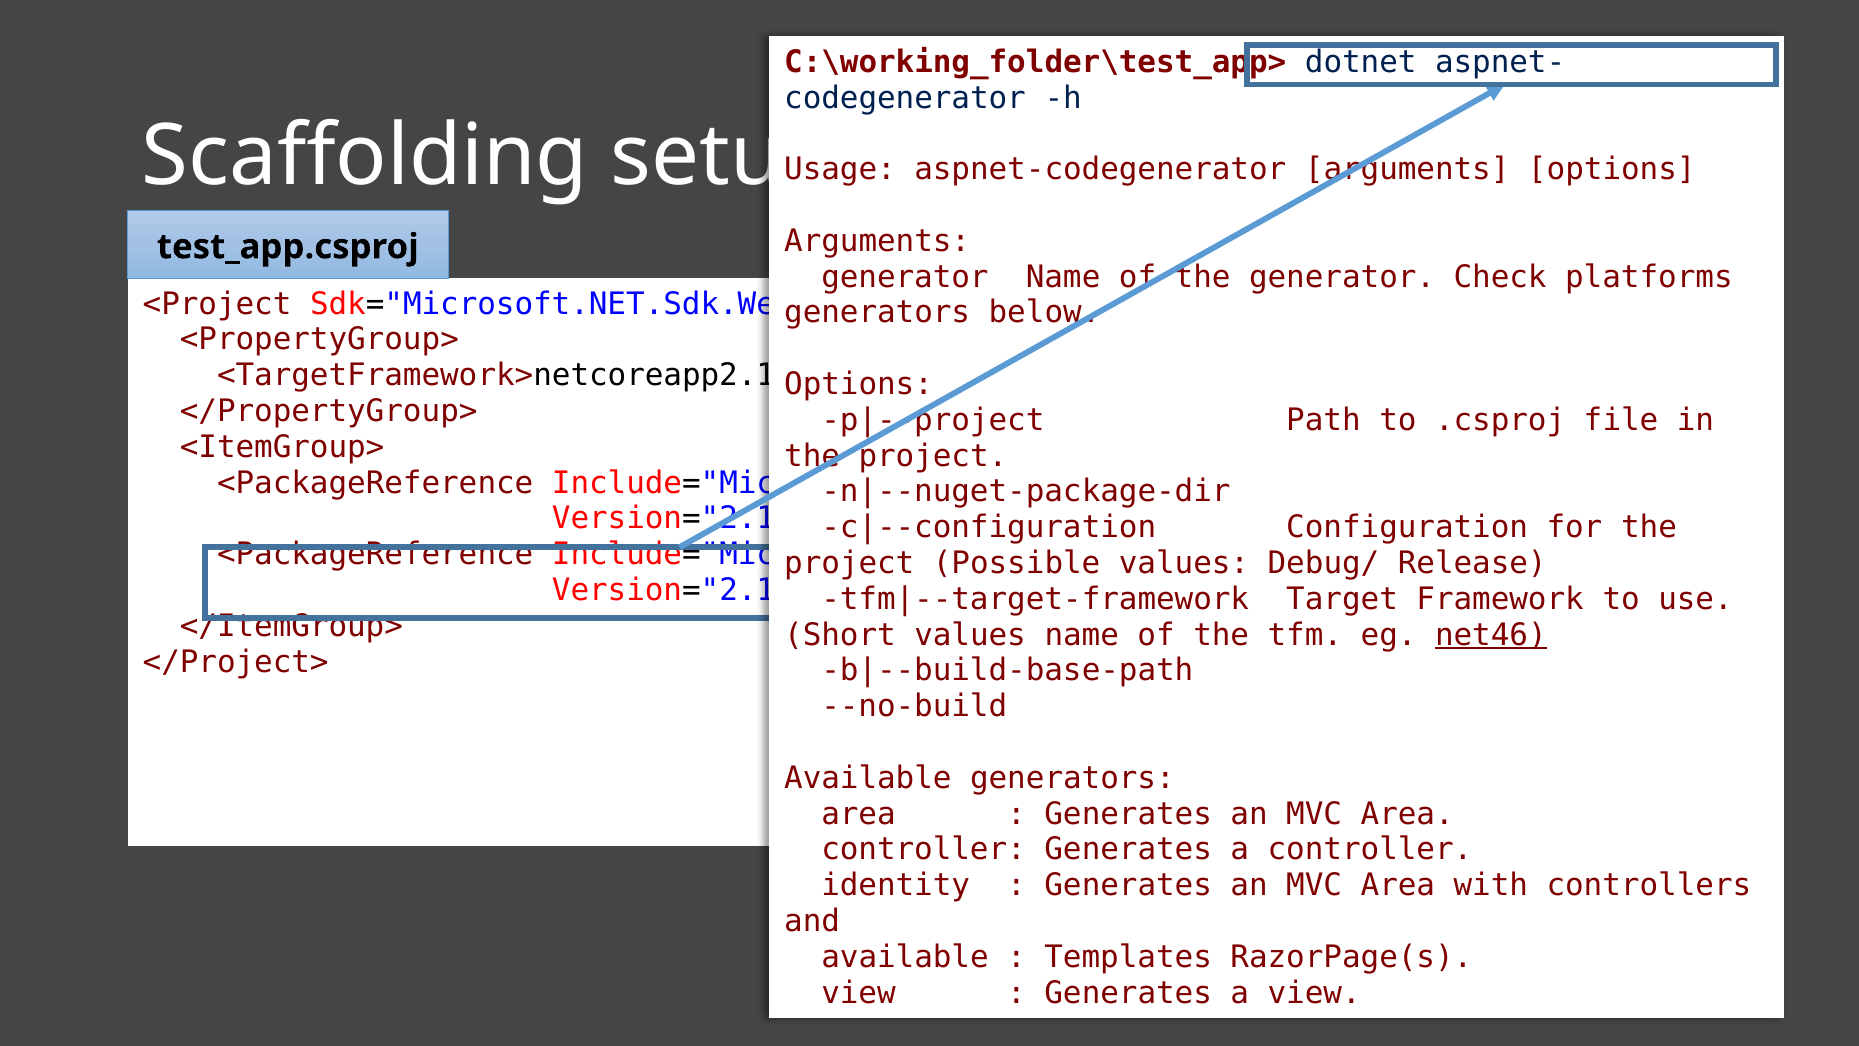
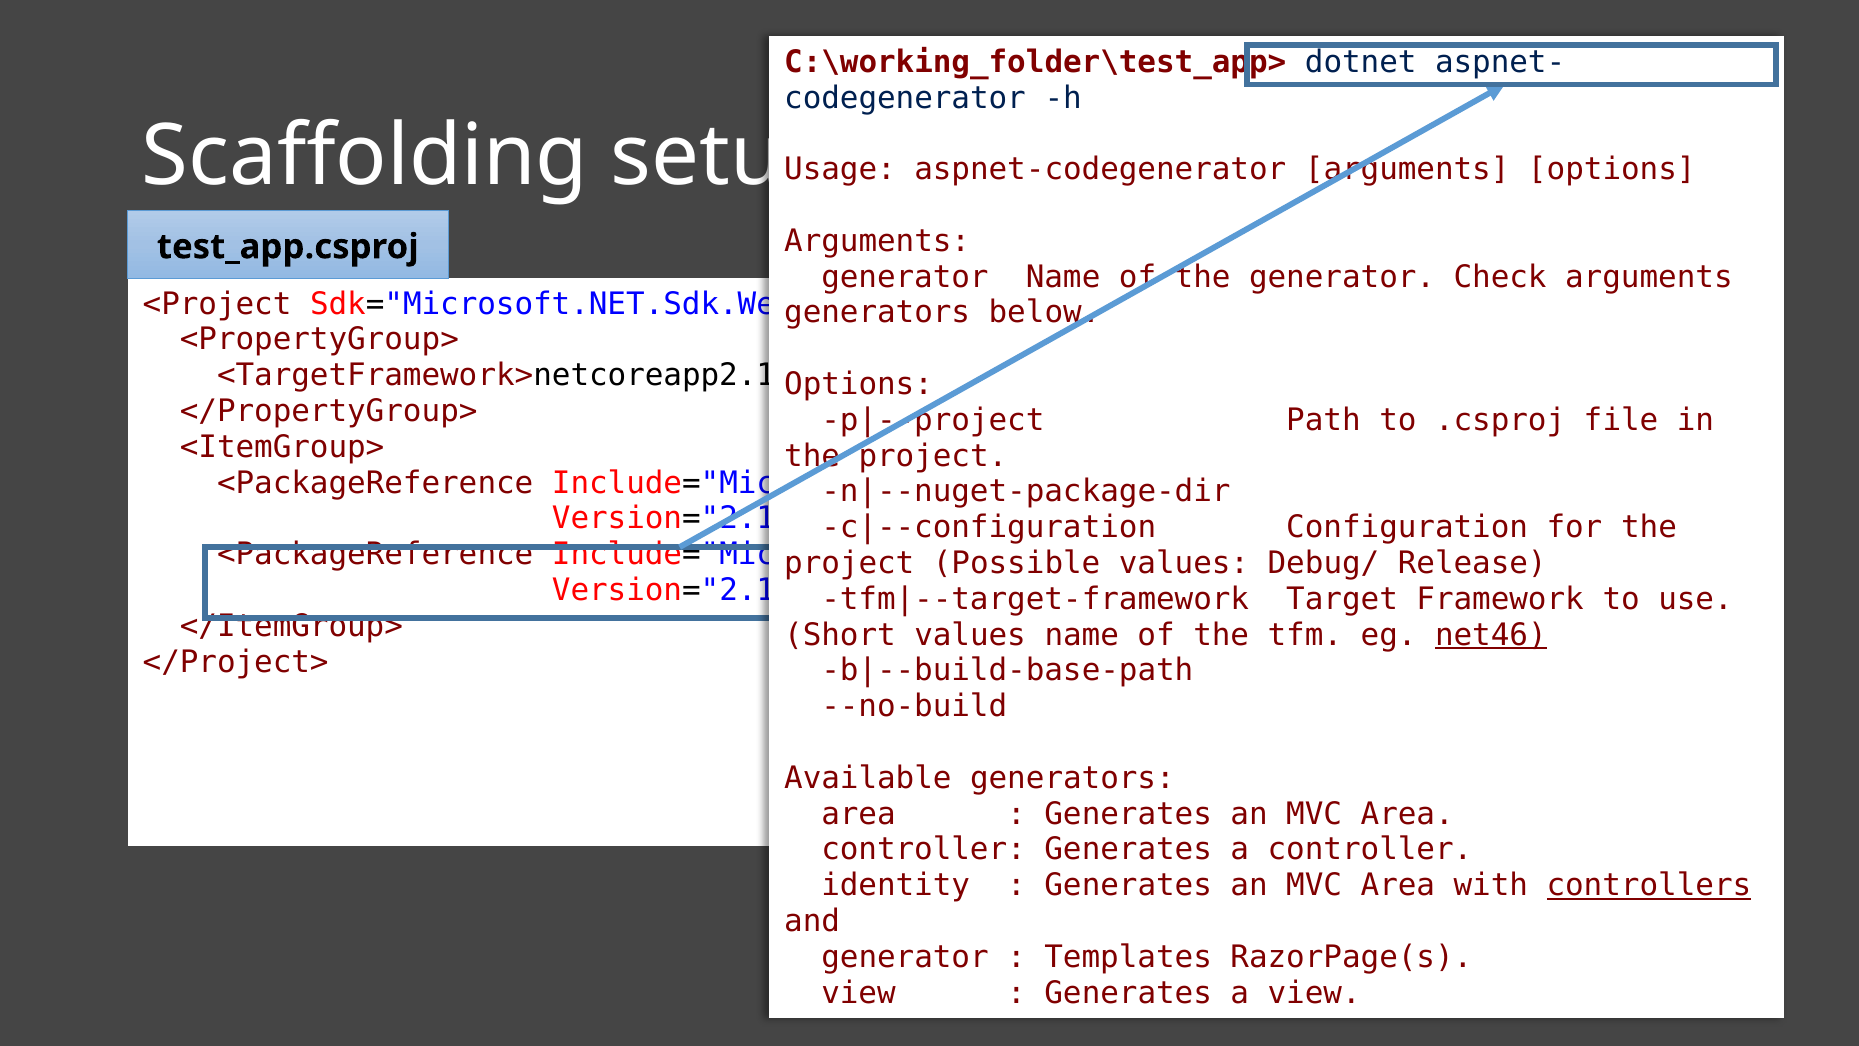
platforms: platforms -> arguments (1649, 277)
controllers underline: none -> present (1649, 885)
available: available -> generator (905, 957)
